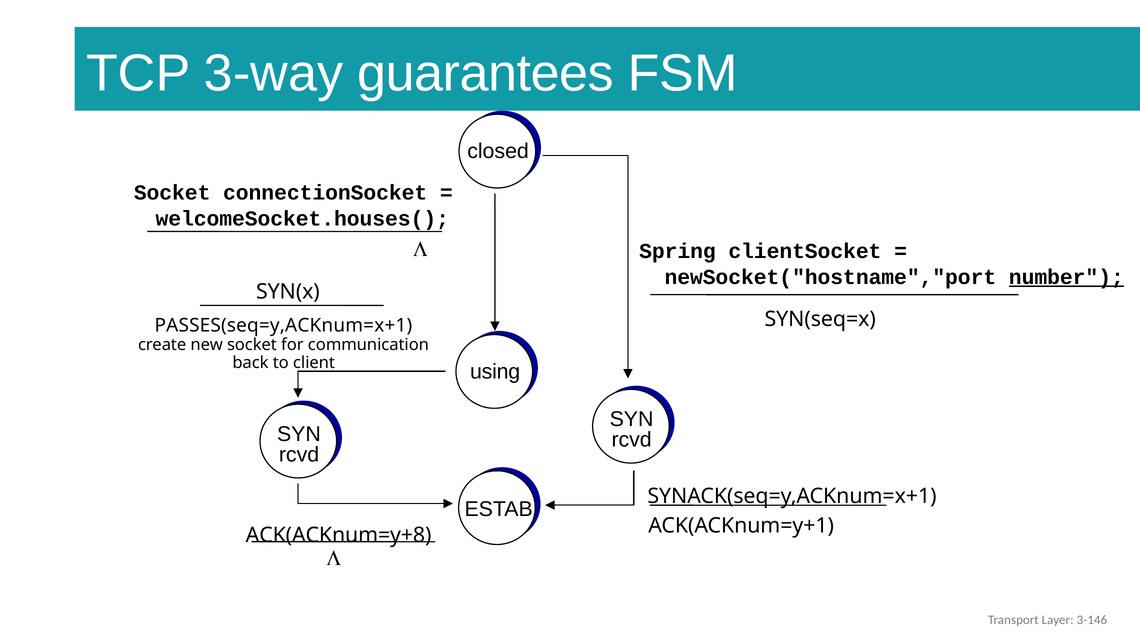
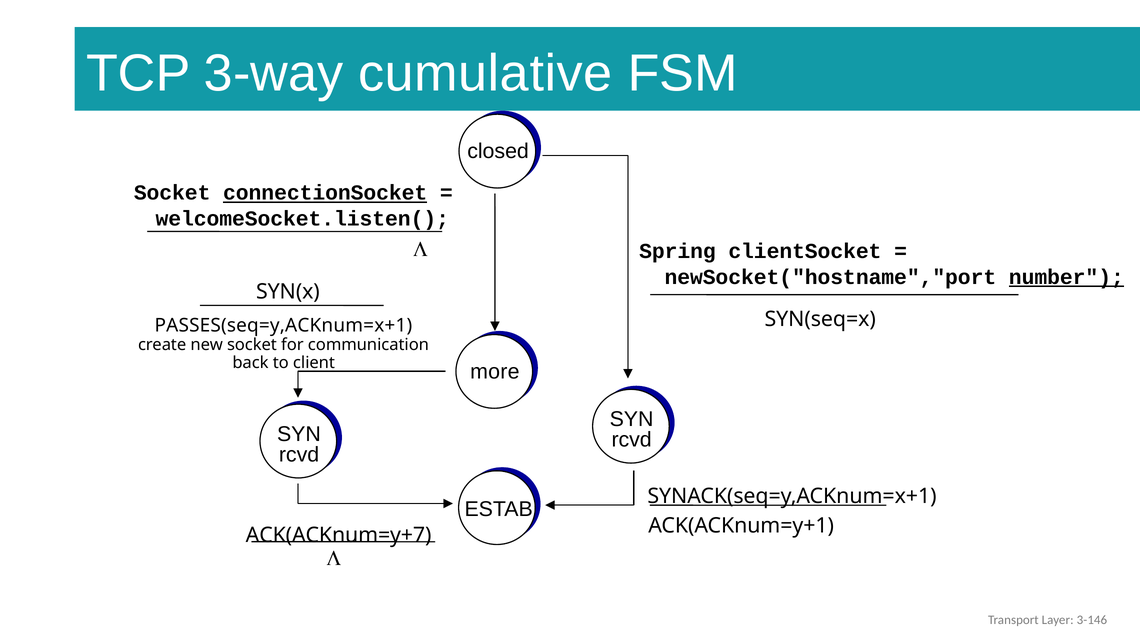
guarantees: guarantees -> cumulative (485, 73)
connectionSocket underline: none -> present (325, 193)
welcomeSocket.houses(: welcomeSocket.houses( -> welcomeSocket.listen( (302, 219)
using: using -> more (495, 372)
ACK(ACKnum=y+8: ACK(ACKnum=y+8 -> ACK(ACKnum=y+7 (339, 535)
